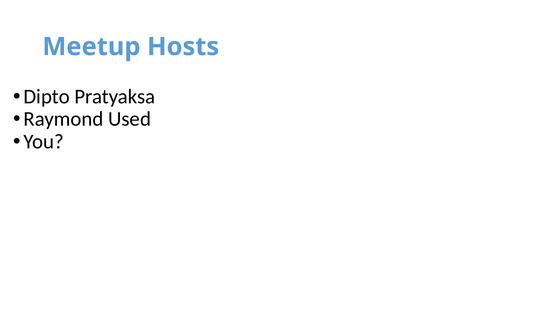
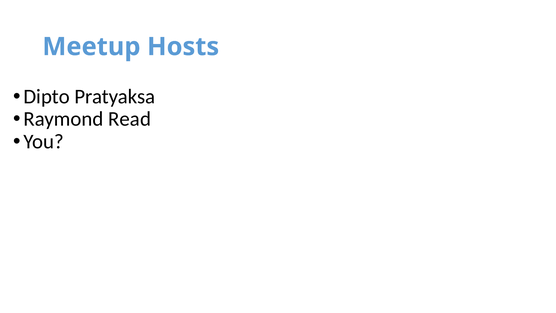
Used: Used -> Read (130, 119)
